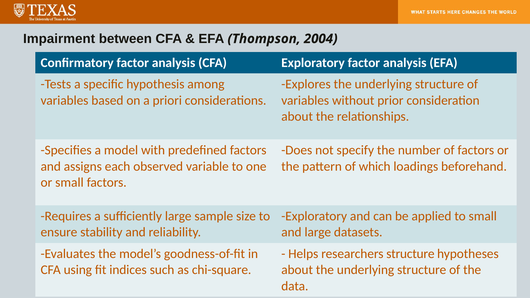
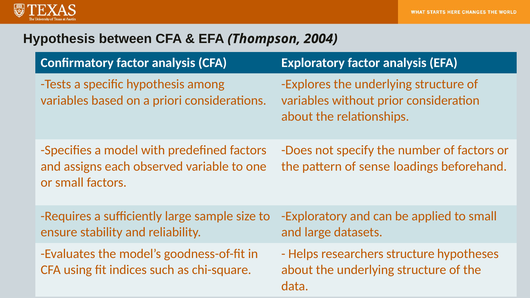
Impairment: Impairment -> Hypothesis (59, 39)
which: which -> sense (375, 166)
